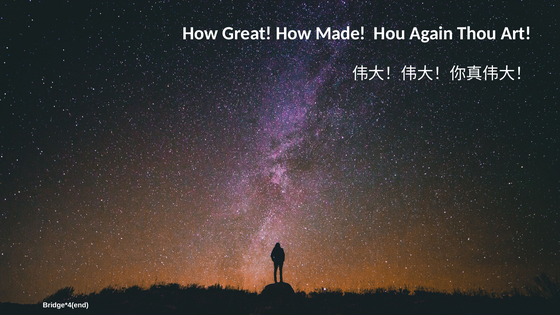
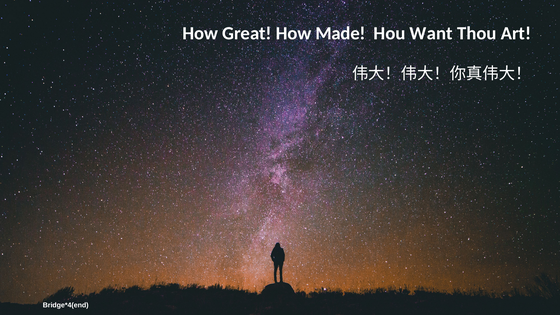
Again: Again -> Want (431, 33)
